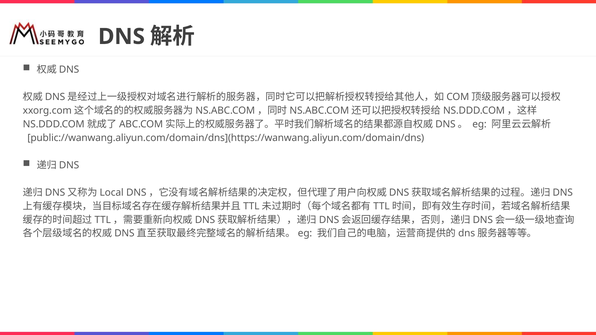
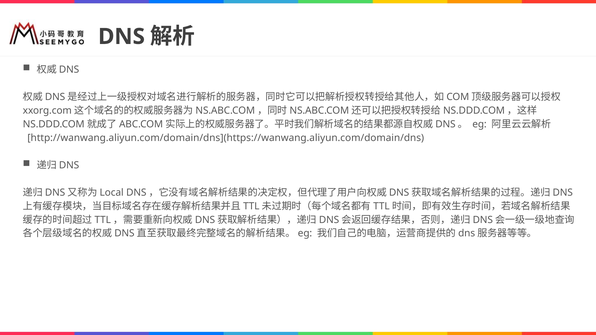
public://wanwang.aliyun.com/domain/dns](https://wanwang.aliyun.com/domain/dns: public://wanwang.aliyun.com/domain/dns](https://wanwang.aliyun.com/domain/dns -> http://wanwang.aliyun.com/domain/dns](https://wanwang.aliyun.com/domain/dns (226, 138)
